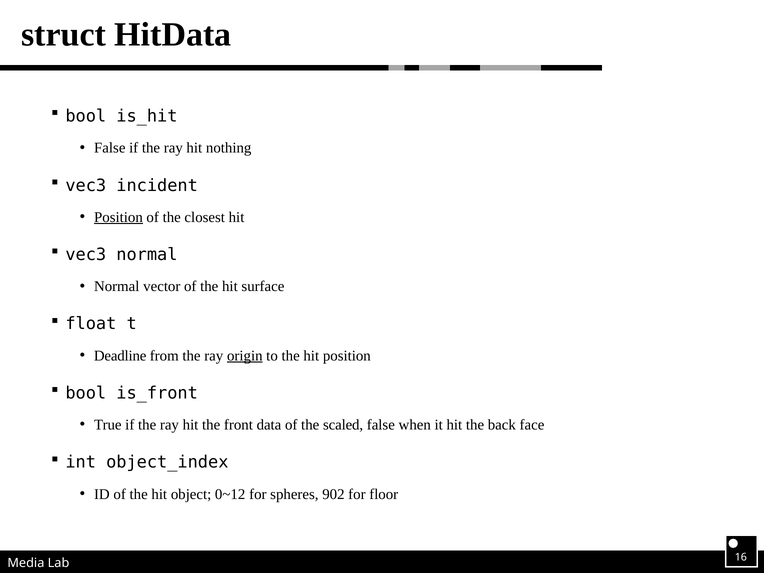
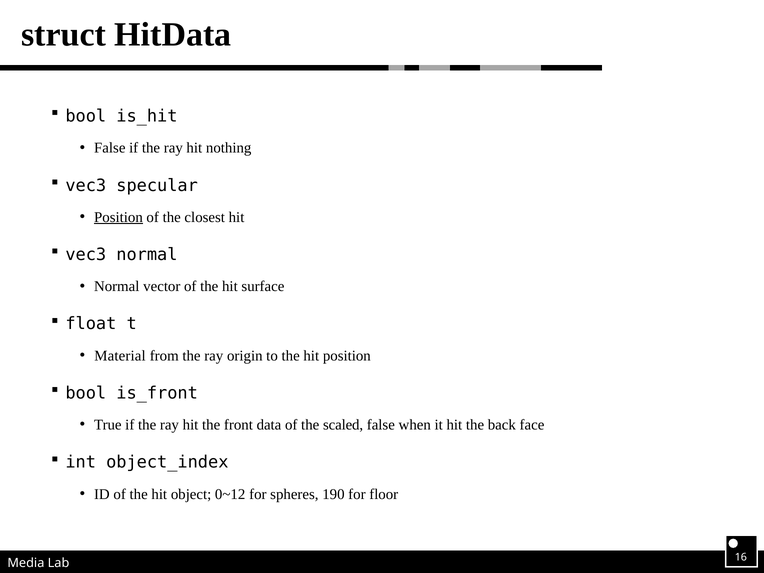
incident: incident -> specular (157, 185)
Deadline: Deadline -> Material (120, 356)
origin underline: present -> none (245, 356)
902: 902 -> 190 (333, 494)
